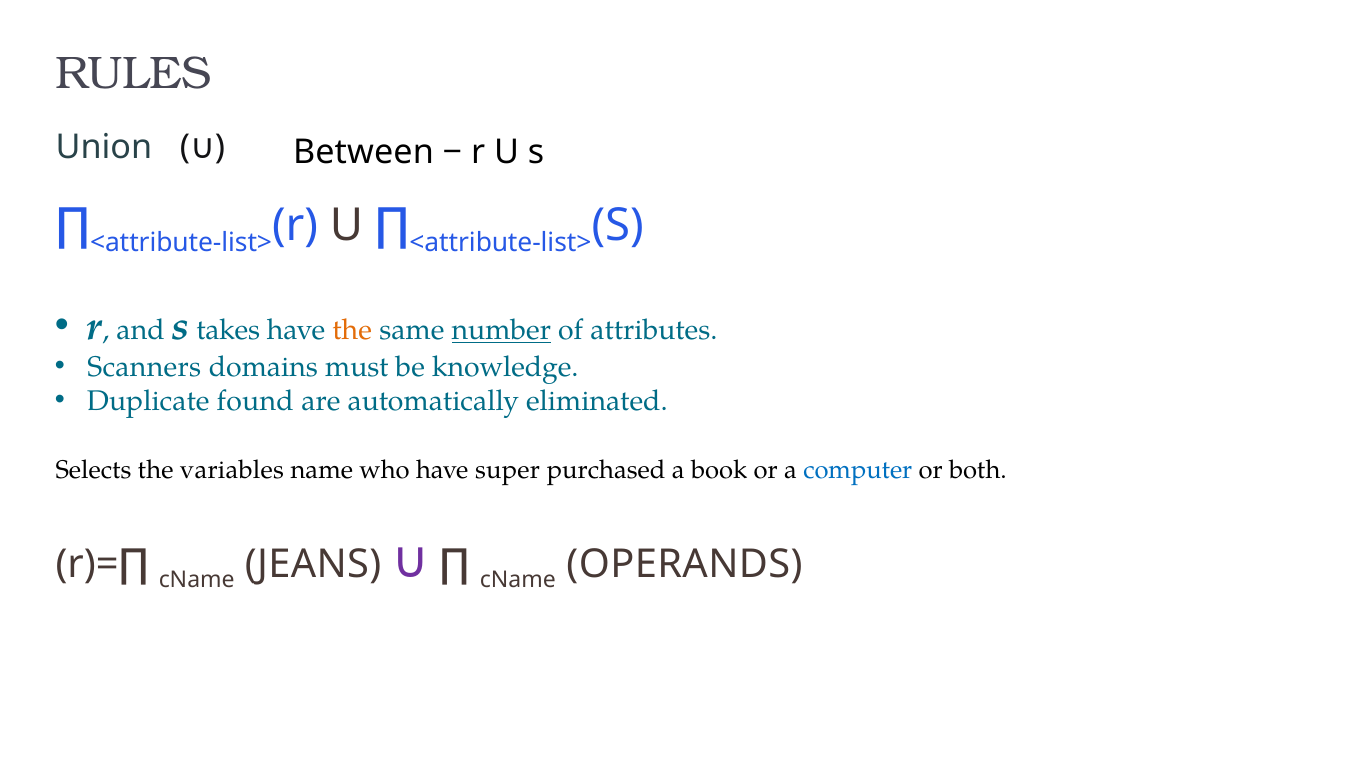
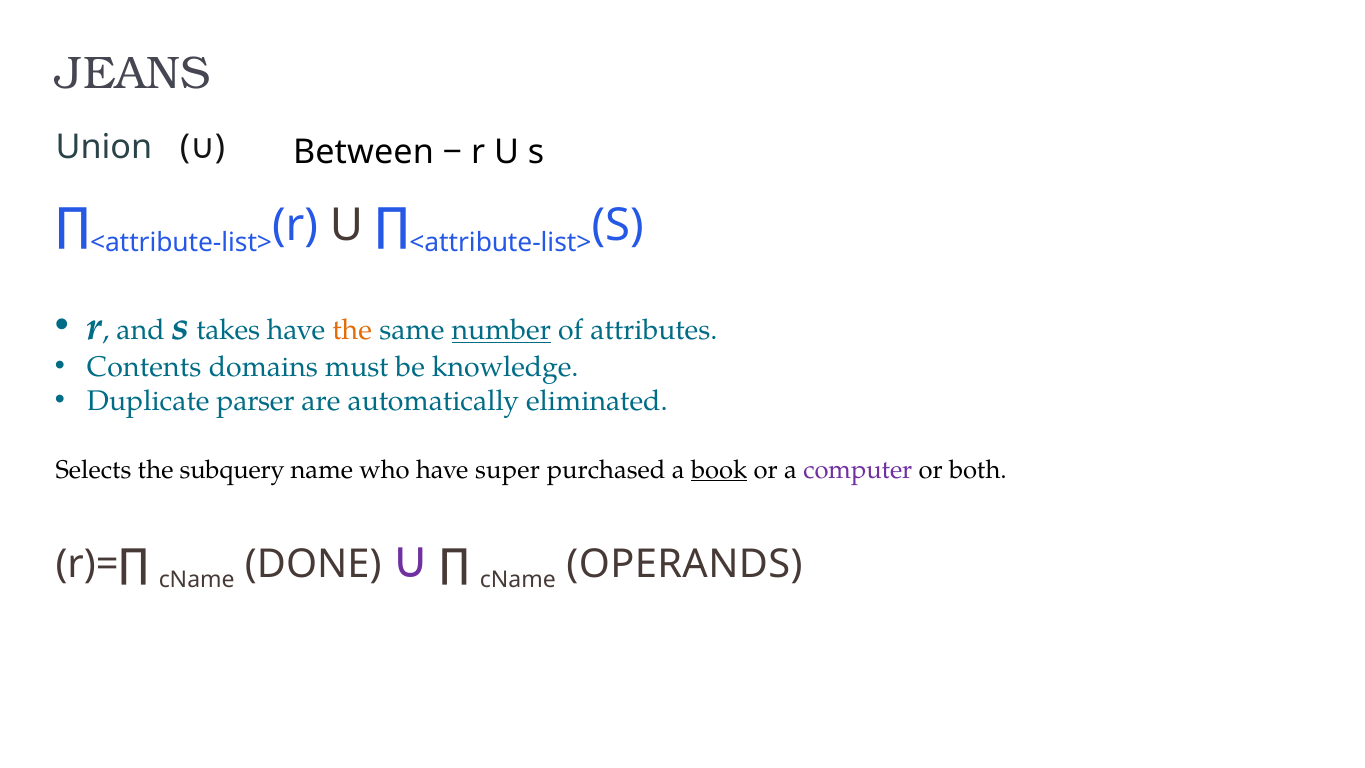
RULES: RULES -> JEANS (133, 73)
Scanners: Scanners -> Contents (144, 367)
found: found -> parser (256, 401)
variables: variables -> subquery (232, 469)
book underline: none -> present (719, 469)
computer colour: blue -> purple (858, 469)
JEANS: JEANS -> DONE (313, 565)
